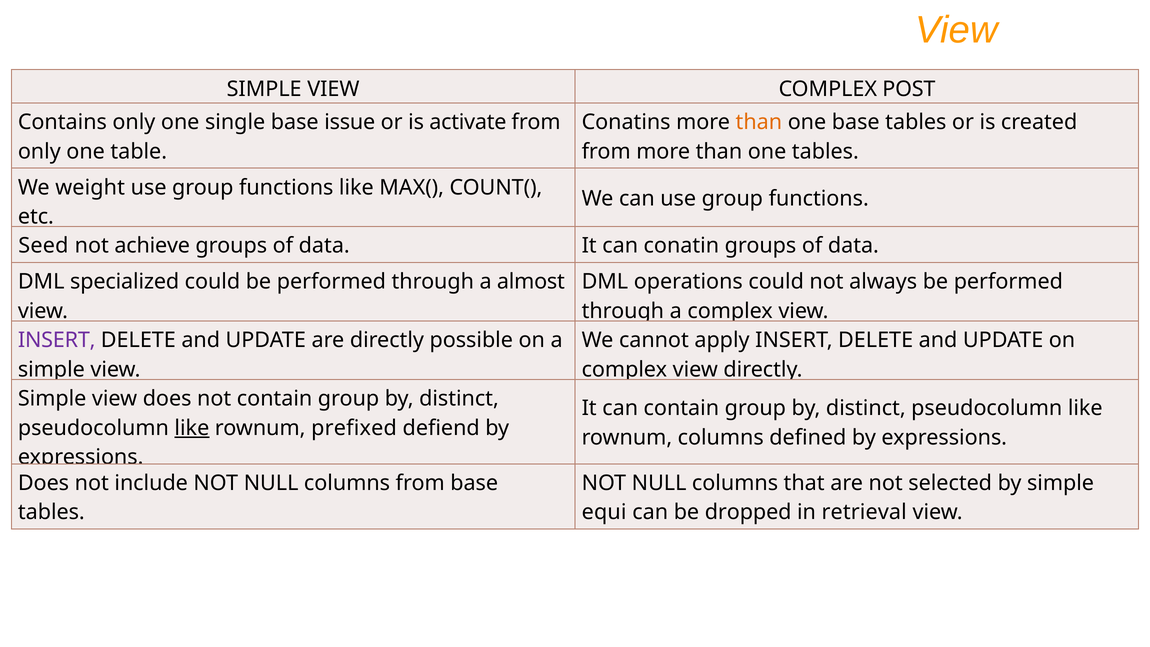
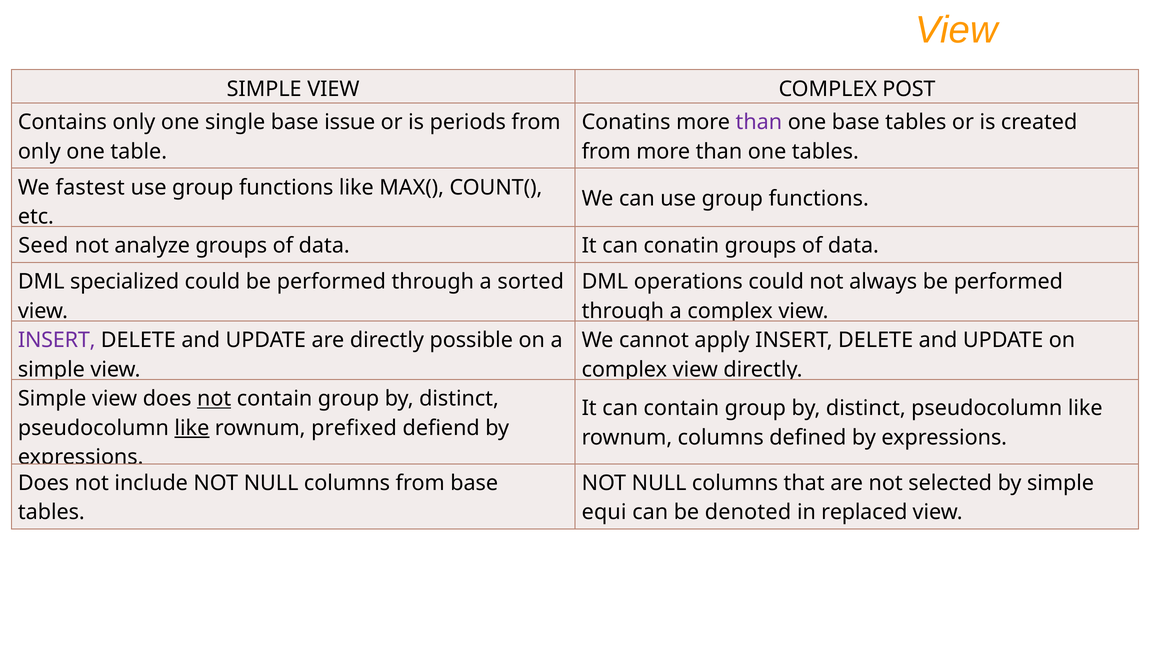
activate: activate -> periods (468, 122)
than colour: orange -> purple (759, 122)
weight: weight -> fastest (90, 187)
achieve: achieve -> analyze (152, 246)
almost: almost -> sorted (531, 282)
not underline: none -> present (214, 399)
dropped: dropped -> denoted (748, 512)
retrieval: retrieval -> replaced (864, 512)
